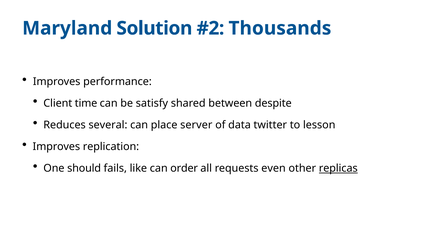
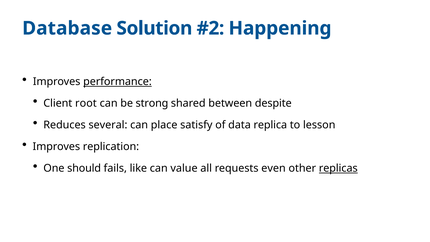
Maryland: Maryland -> Database (67, 28)
Thousands: Thousands -> Happening (280, 28)
performance underline: none -> present (117, 82)
time: time -> root (86, 103)
satisfy: satisfy -> strong (152, 103)
server: server -> satisfy (196, 125)
twitter: twitter -> replica (270, 125)
order: order -> value (184, 168)
